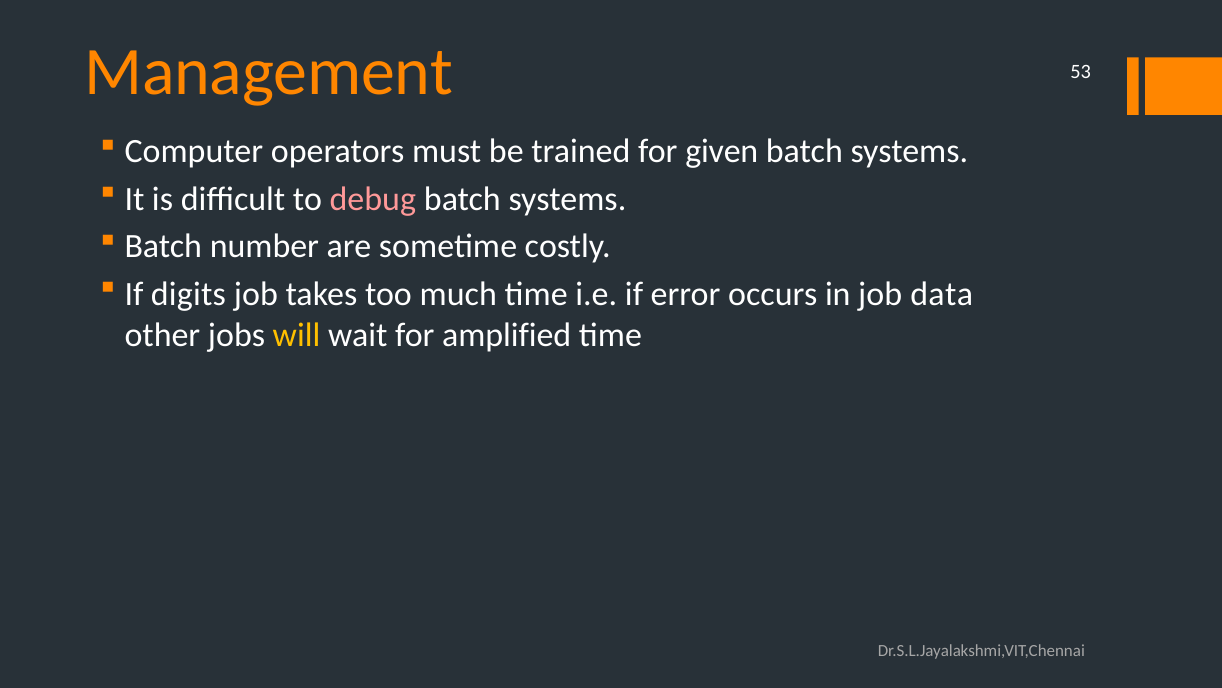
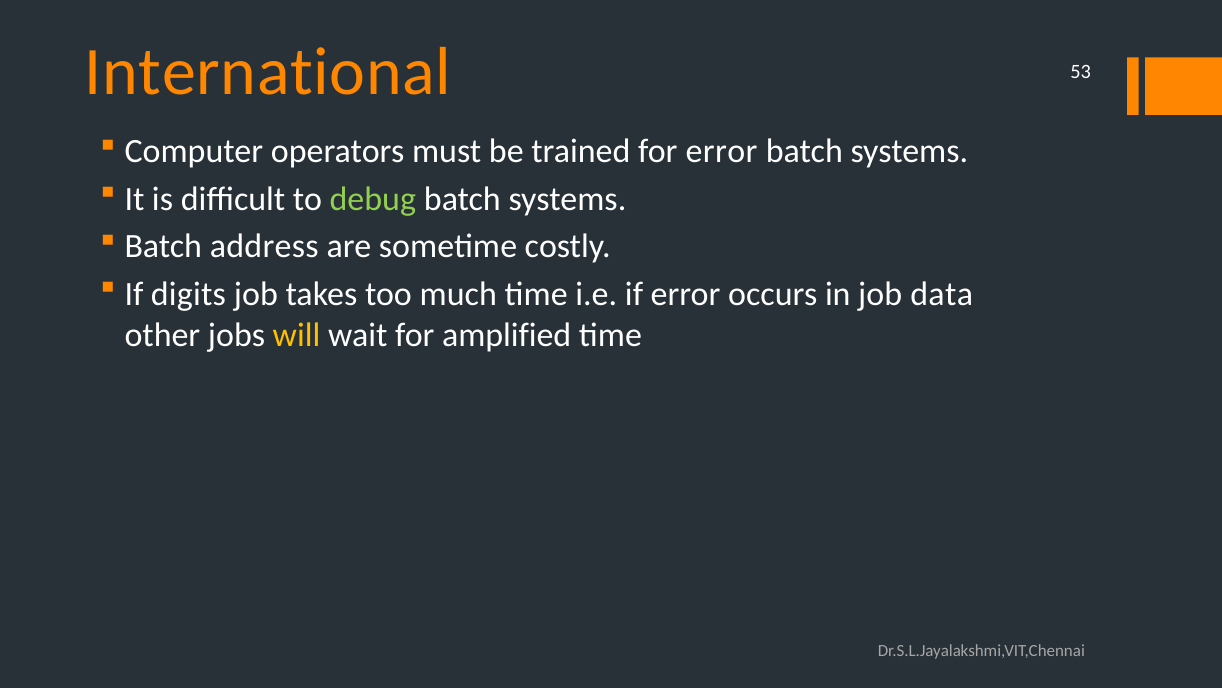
Management: Management -> International (268, 72)
for given: given -> error (722, 151)
debug colour: pink -> light green (373, 199)
number: number -> address (264, 246)
